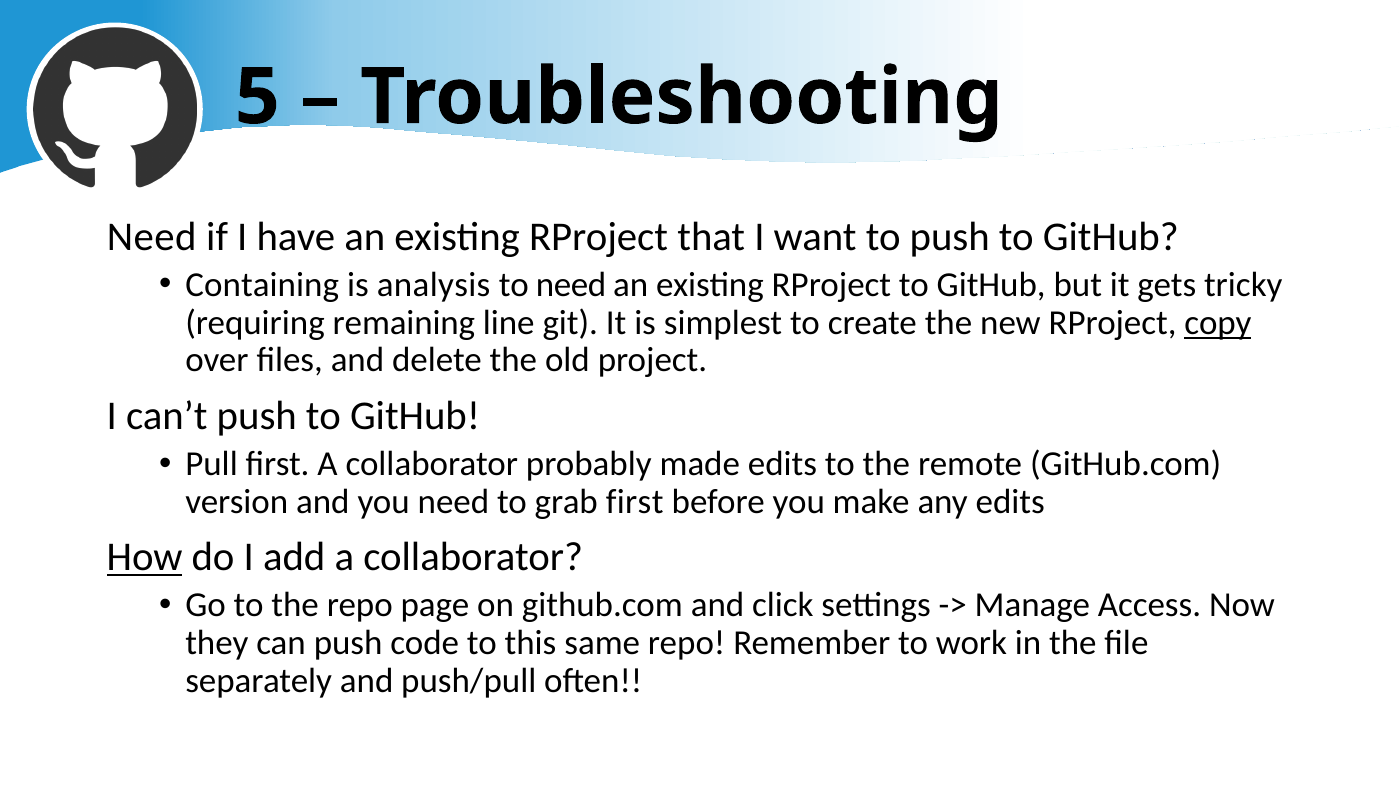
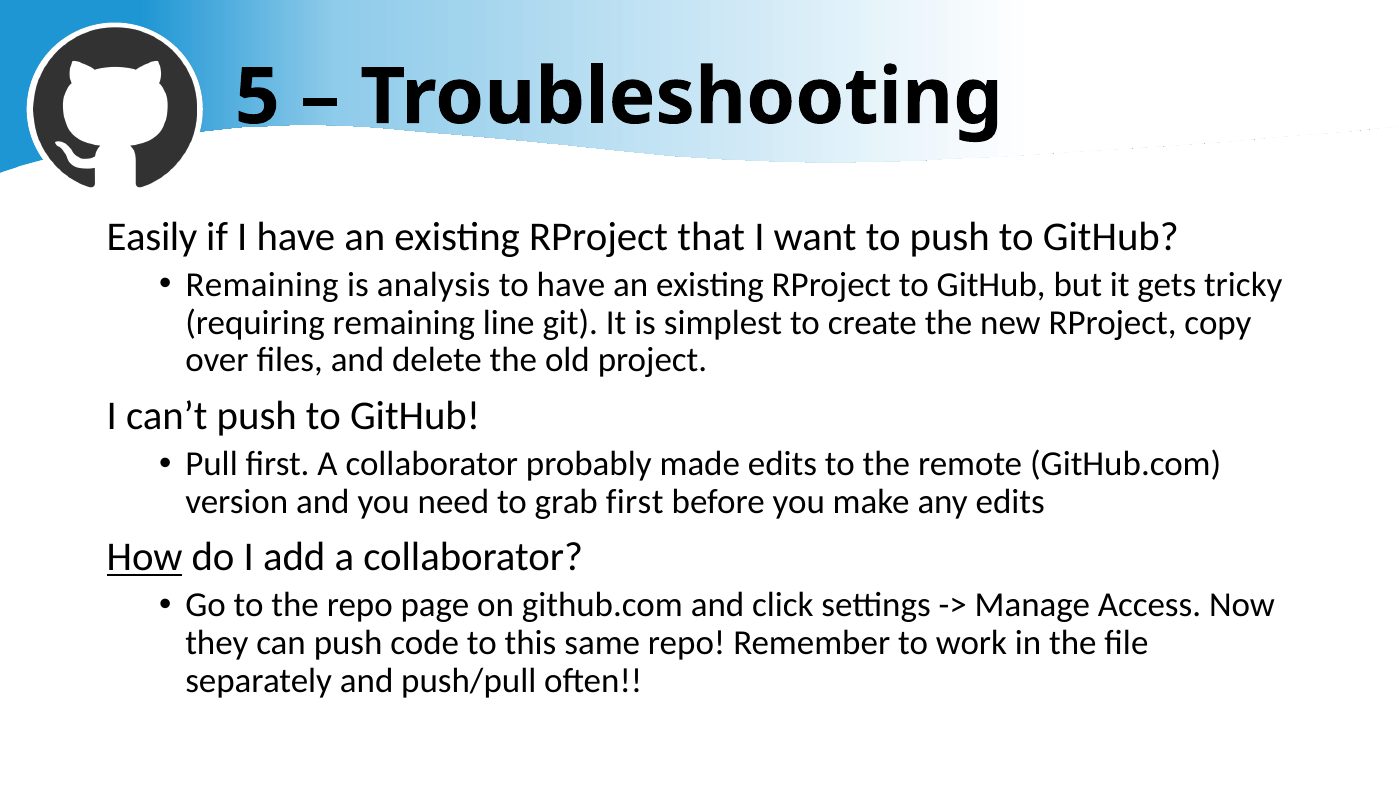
Need: Need -> Easily (152, 237)
Containing: Containing -> Remaining (262, 285)
to need: need -> have (571, 285)
copy underline: present -> none (1218, 323)
